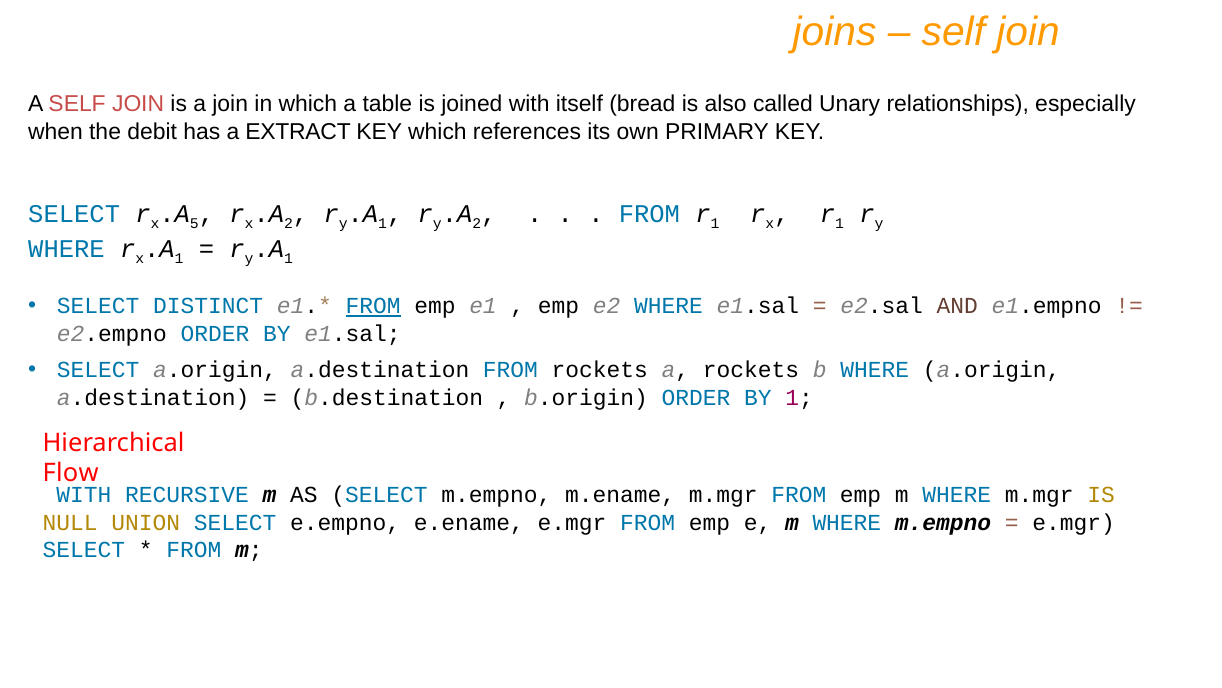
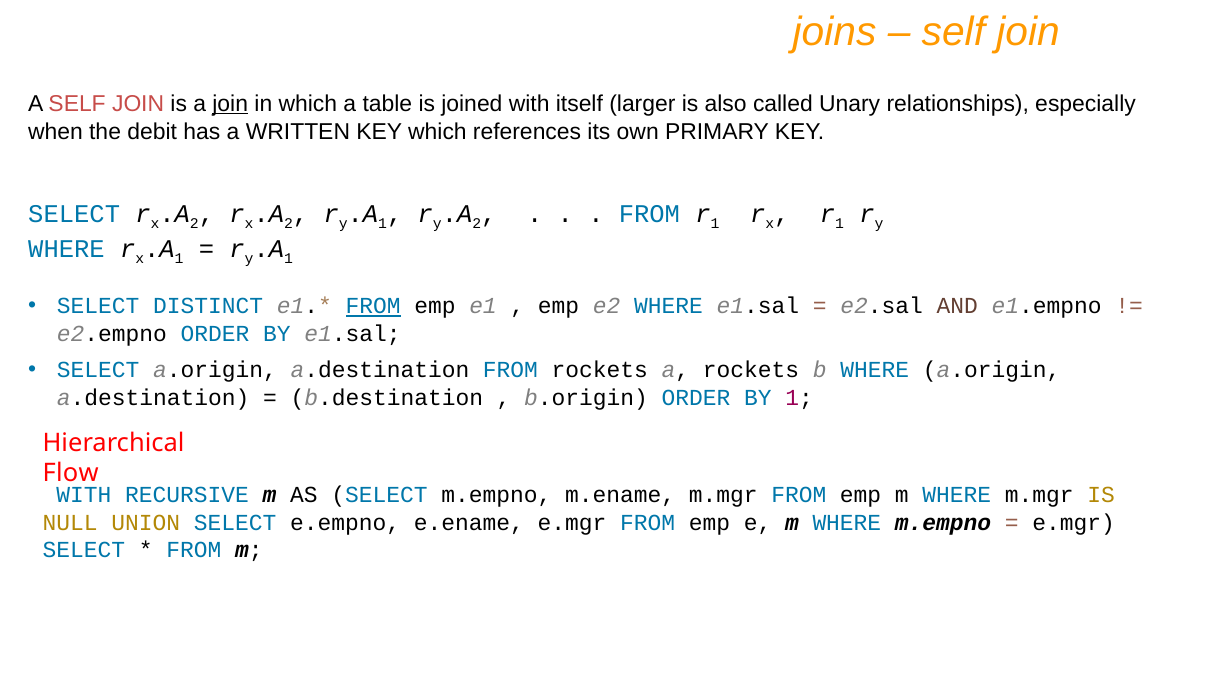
join underline: none -> present (230, 104)
bread: bread -> larger (642, 104)
EXTRACT: EXTRACT -> WRITTEN (298, 131)
5: 5 -> 2 (194, 224)
